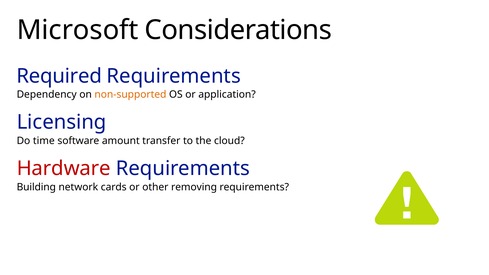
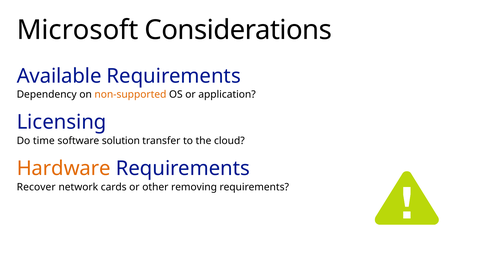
Required: Required -> Available (59, 76)
amount: amount -> solution (121, 141)
Hardware colour: red -> orange (64, 169)
Building: Building -> Recover (36, 187)
